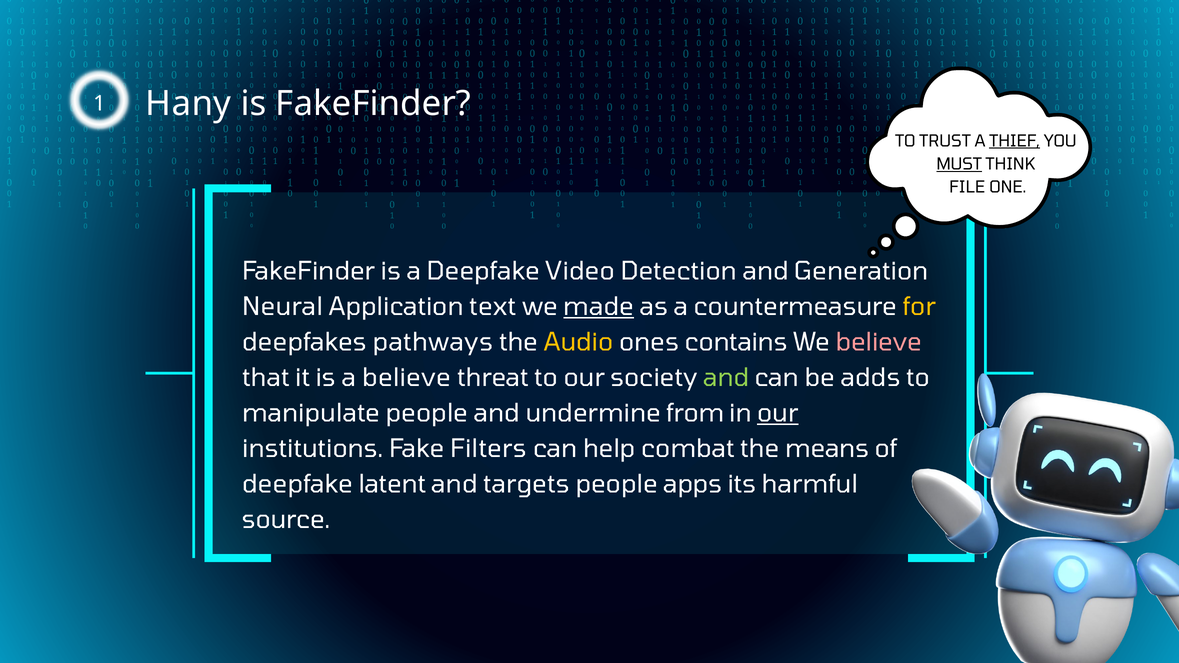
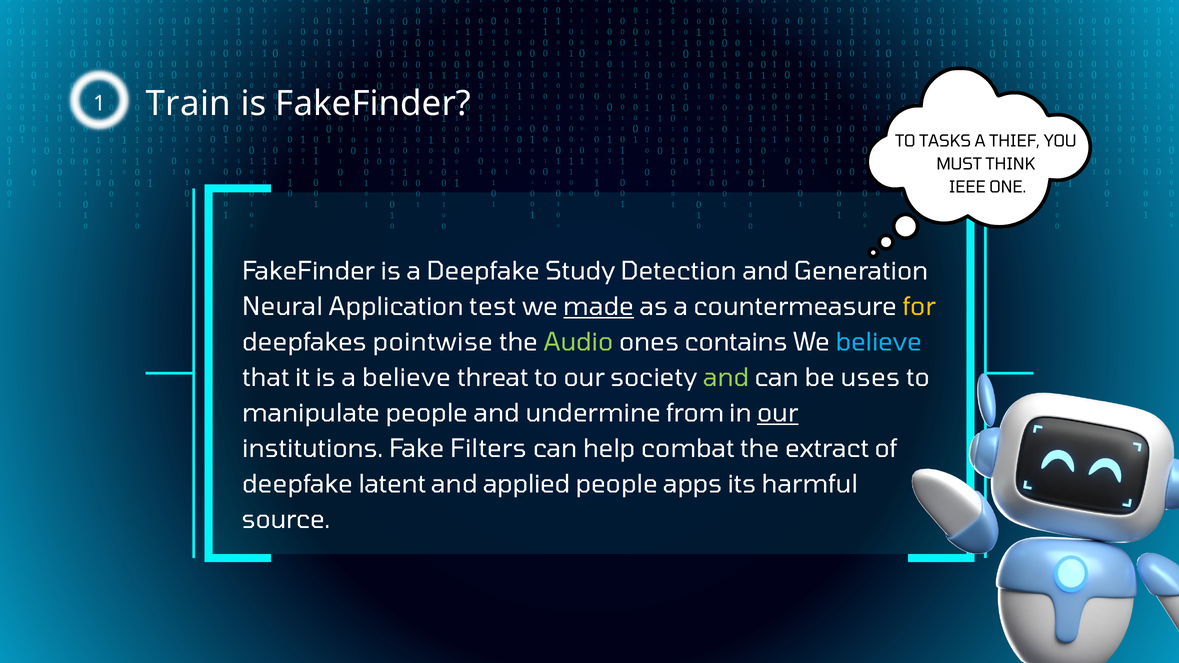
Hany: Hany -> Train (188, 104)
TRUST: TRUST -> TASKS (945, 141)
THIEF underline: present -> none (1015, 141)
MUST underline: present -> none (959, 164)
FILE: FILE -> IEEE (967, 187)
Video: Video -> Study (580, 271)
text: text -> test (493, 307)
pathways: pathways -> pointwise (433, 342)
Audio colour: yellow -> light green (579, 342)
believe colour: pink -> light blue (879, 342)
adds: adds -> uses (870, 378)
means: means -> extract (827, 449)
targets: targets -> applied (527, 484)
